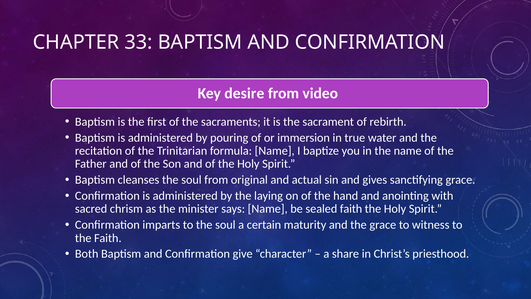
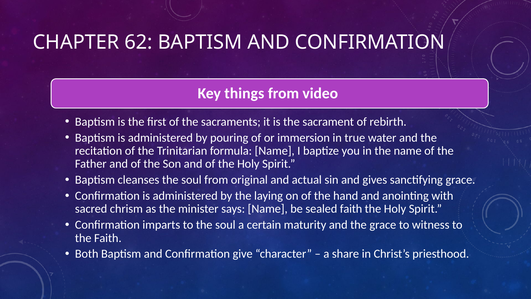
33: 33 -> 62 (139, 42)
desire: desire -> things (244, 93)
